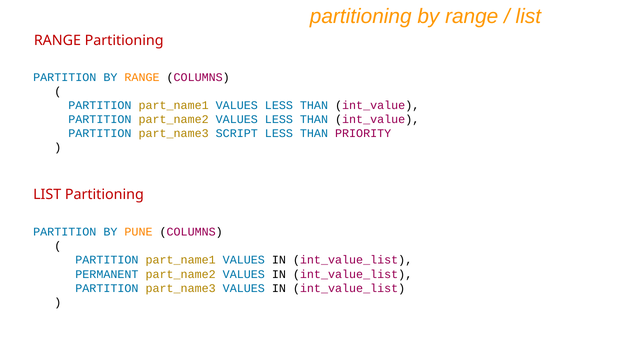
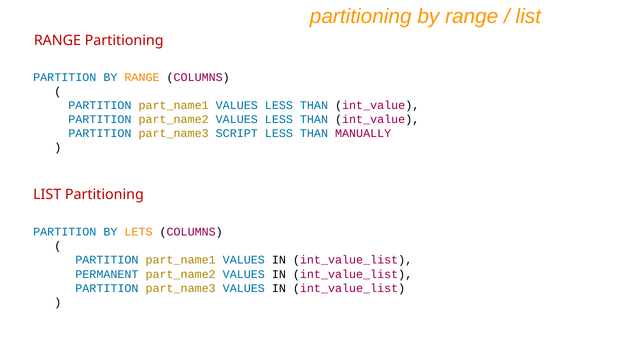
PRIORITY: PRIORITY -> MANUALLY (363, 134)
PUNE: PUNE -> LETS (139, 232)
